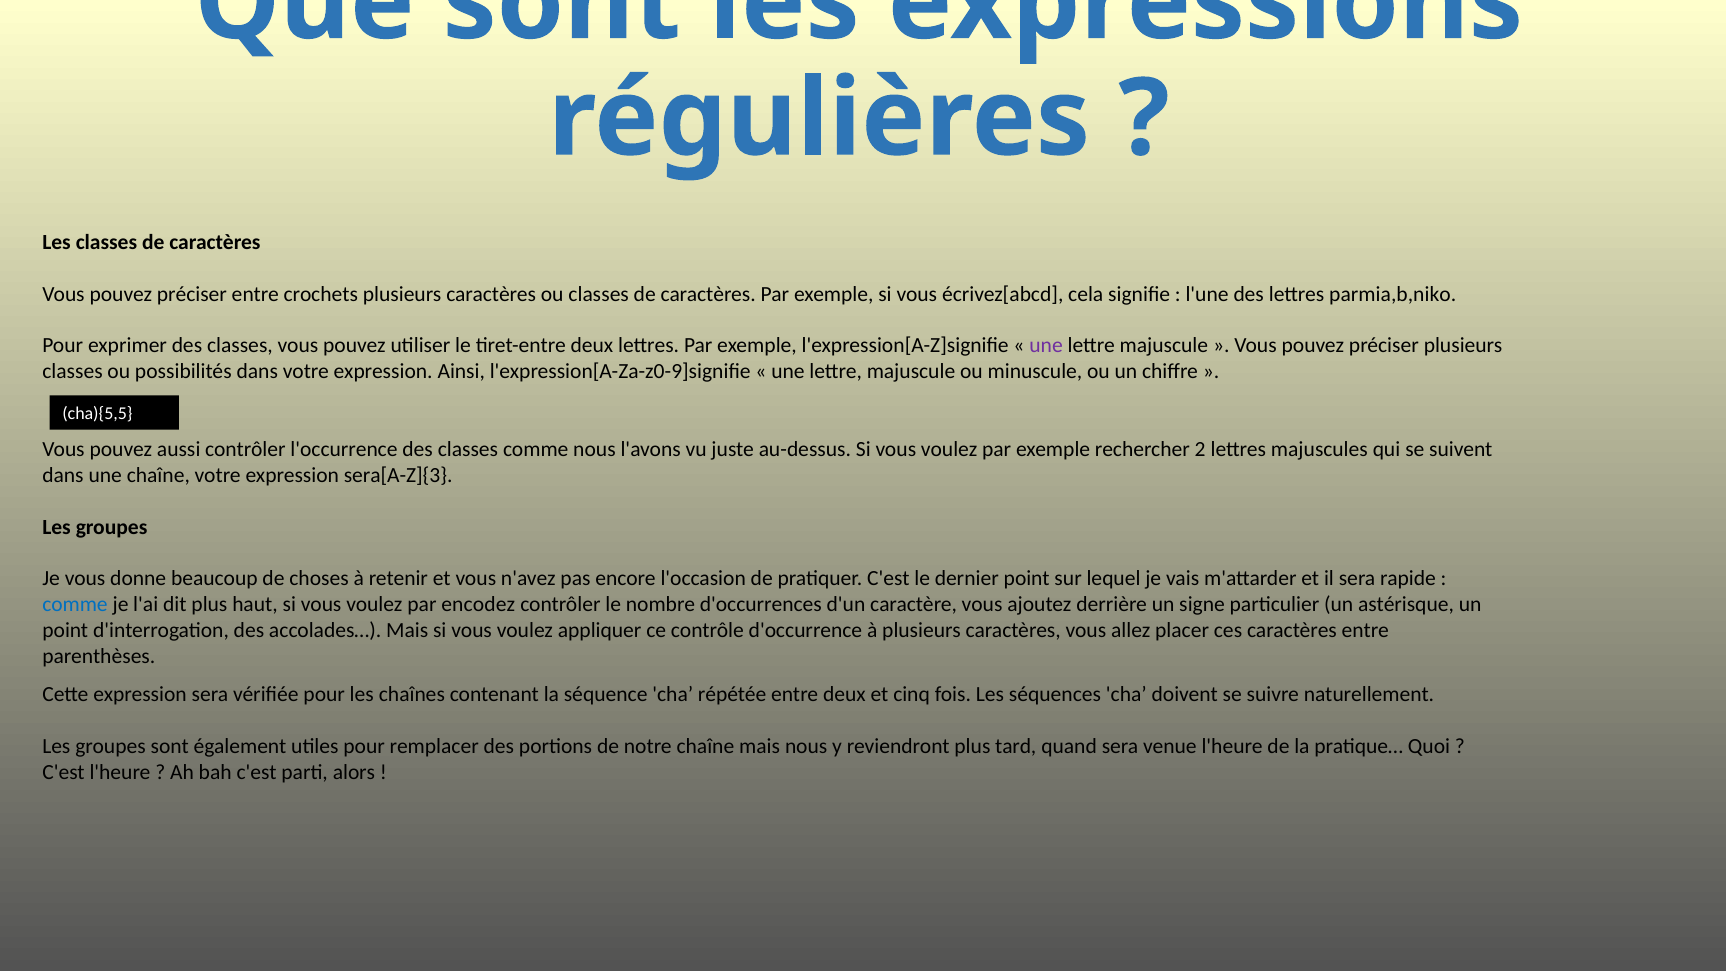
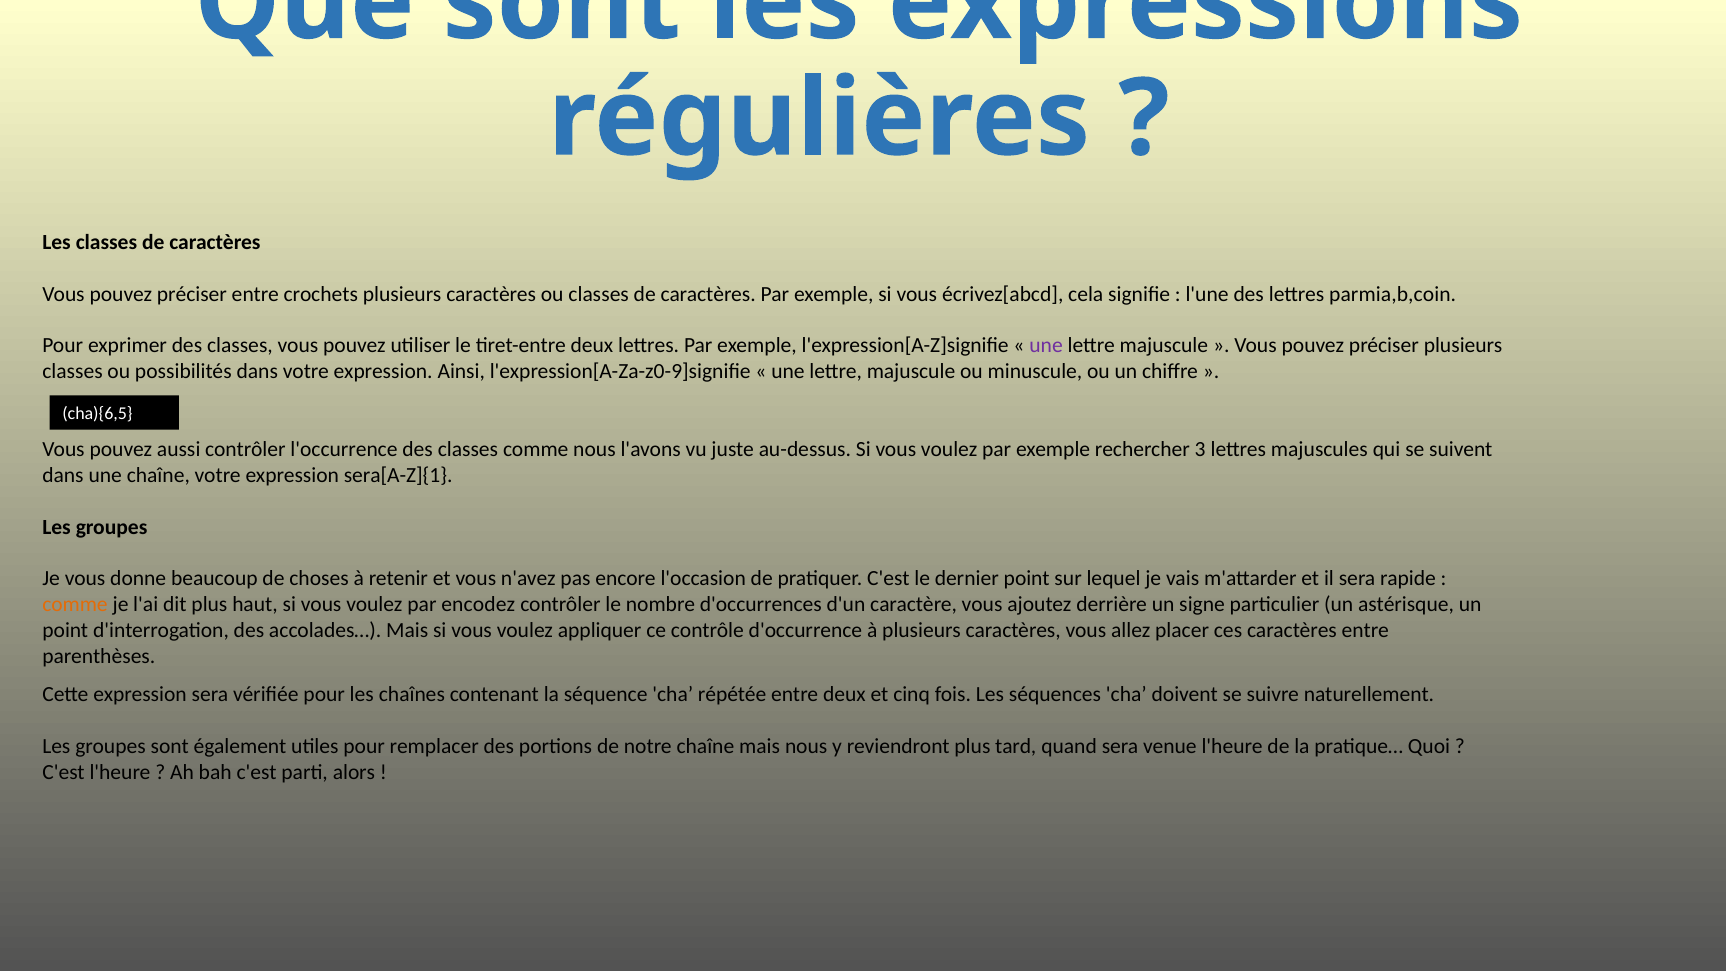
parmia,b,niko: parmia,b,niko -> parmia,b,coin (1393, 294)
cha){5,5: cha){5,5 -> cha){6,5 (97, 414)
2: 2 -> 3 (1200, 449)
sera[A-Z]{3: sera[A-Z]{3 -> sera[A-Z]{1 (398, 475)
comme colour: blue -> orange (75, 605)
